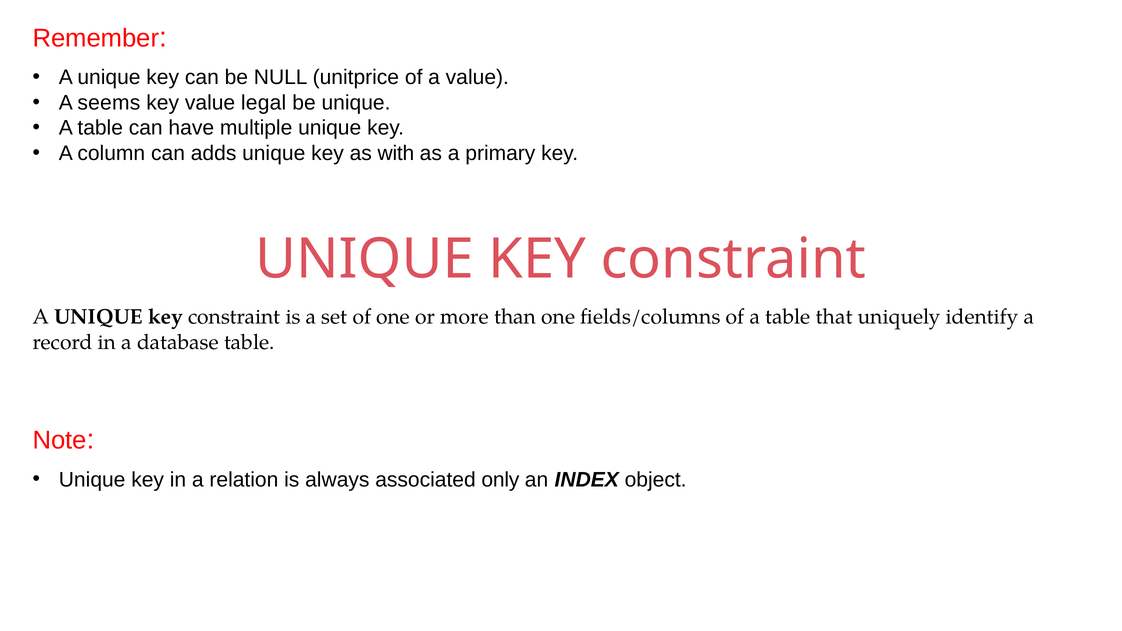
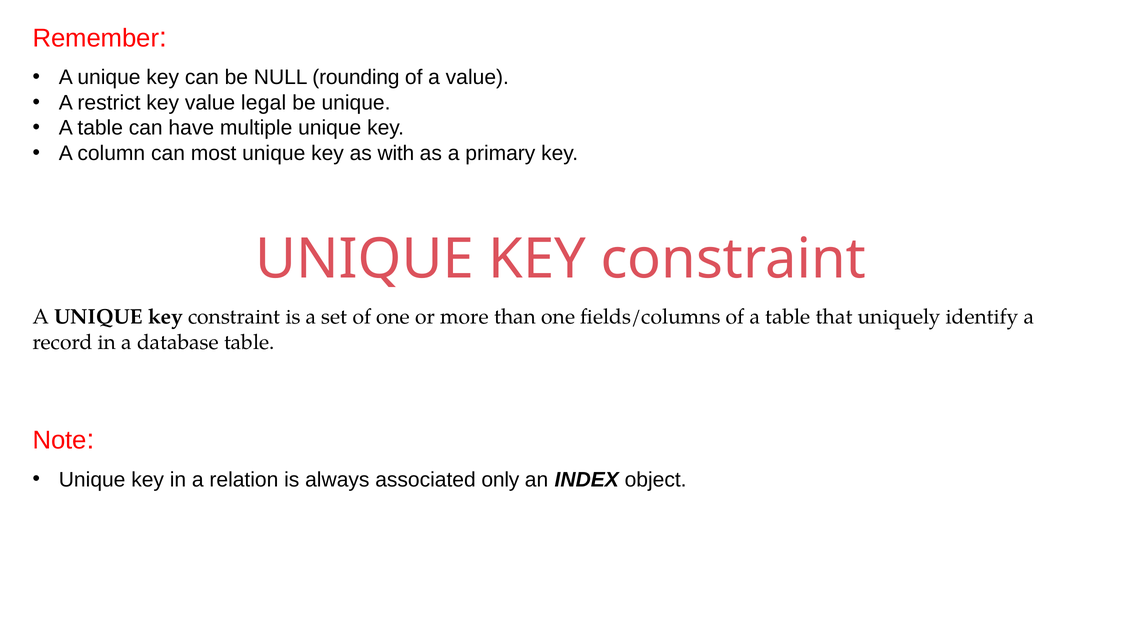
unitprice: unitprice -> rounding (356, 78)
seems: seems -> restrict (109, 103)
adds: adds -> most (214, 153)
